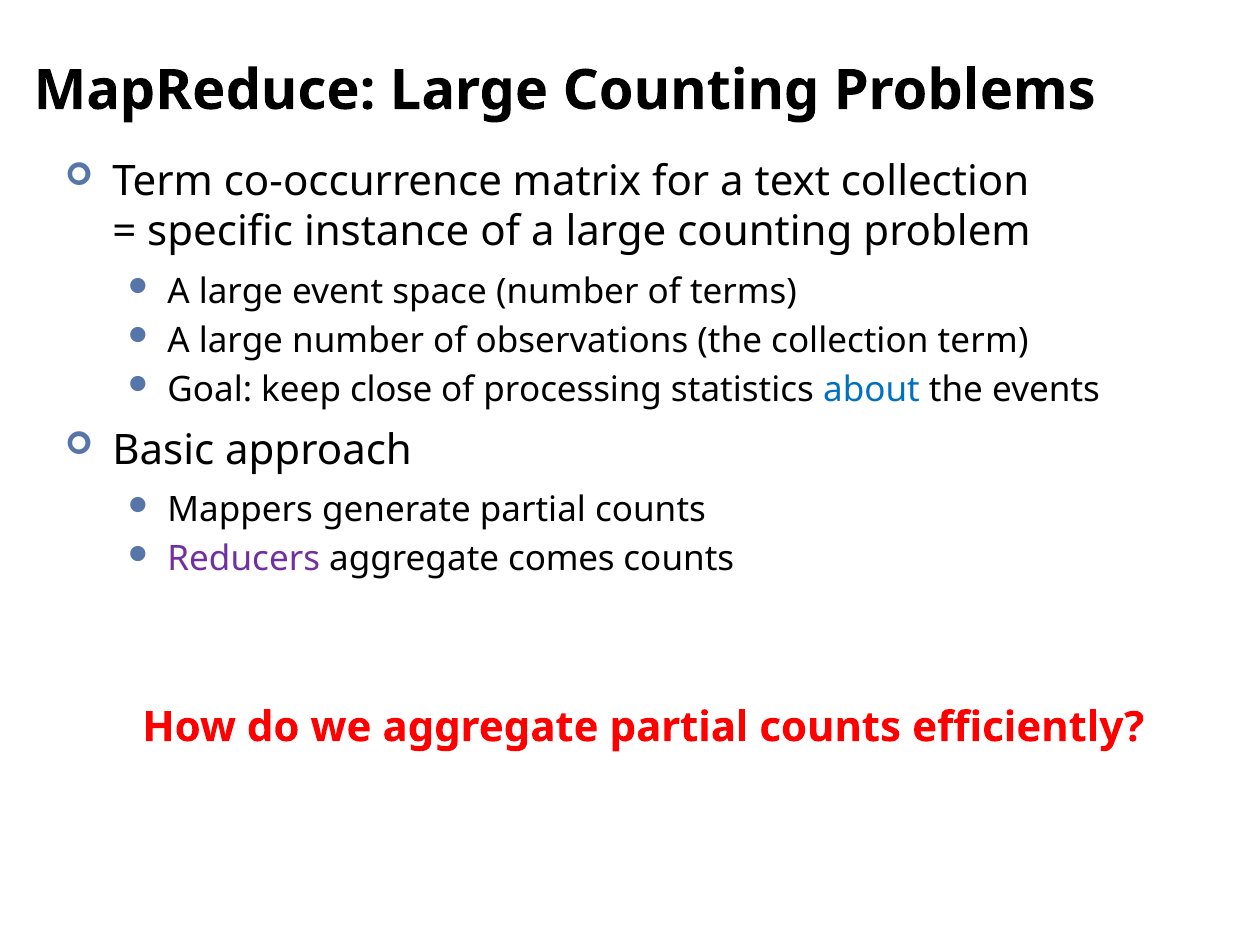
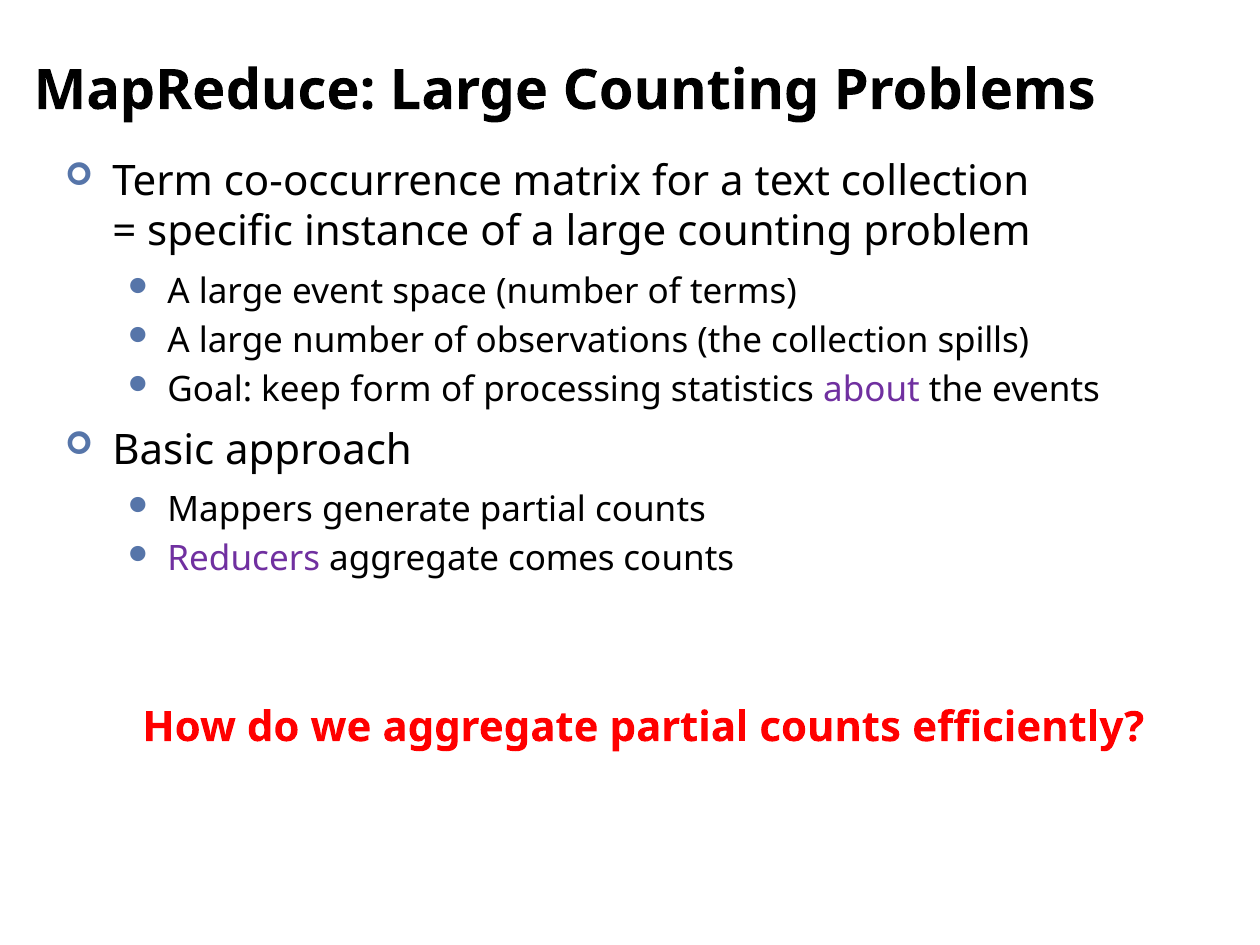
collection term: term -> spills (983, 341)
close: close -> form (391, 390)
about colour: blue -> purple (871, 390)
